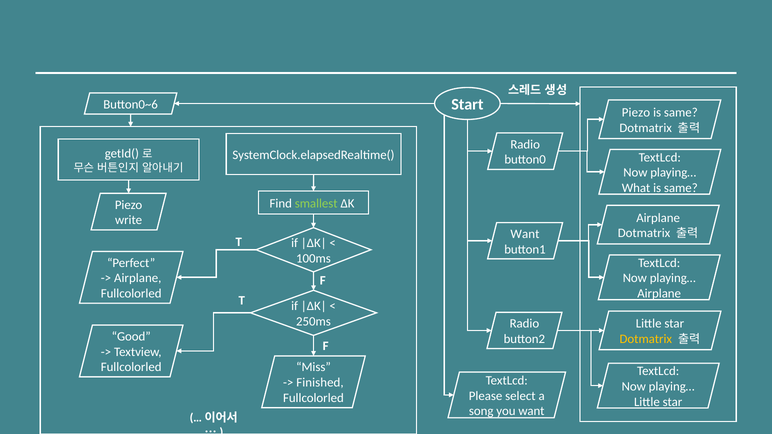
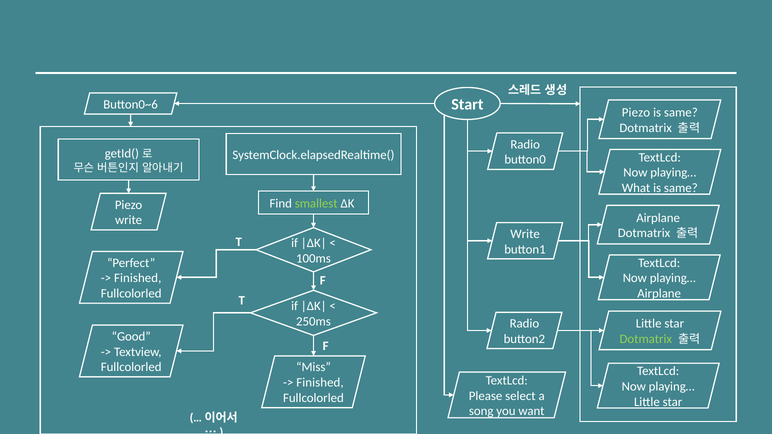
Want: Want -> Write (525, 234)
Airplane: Airplane -> Finished (138, 278)
Dotmatrix colour: yellow -> light green (646, 339)
